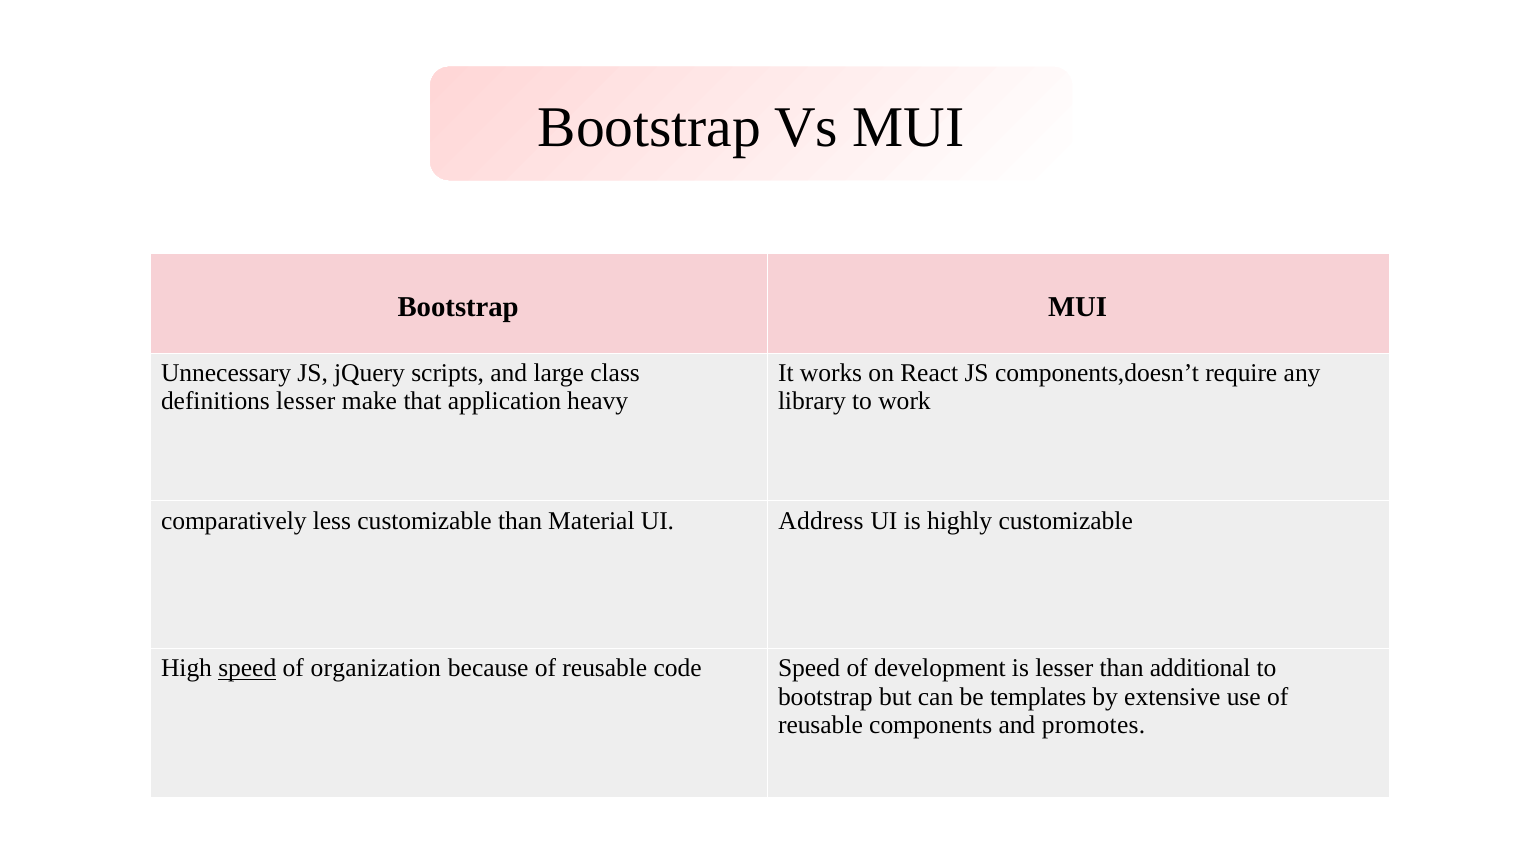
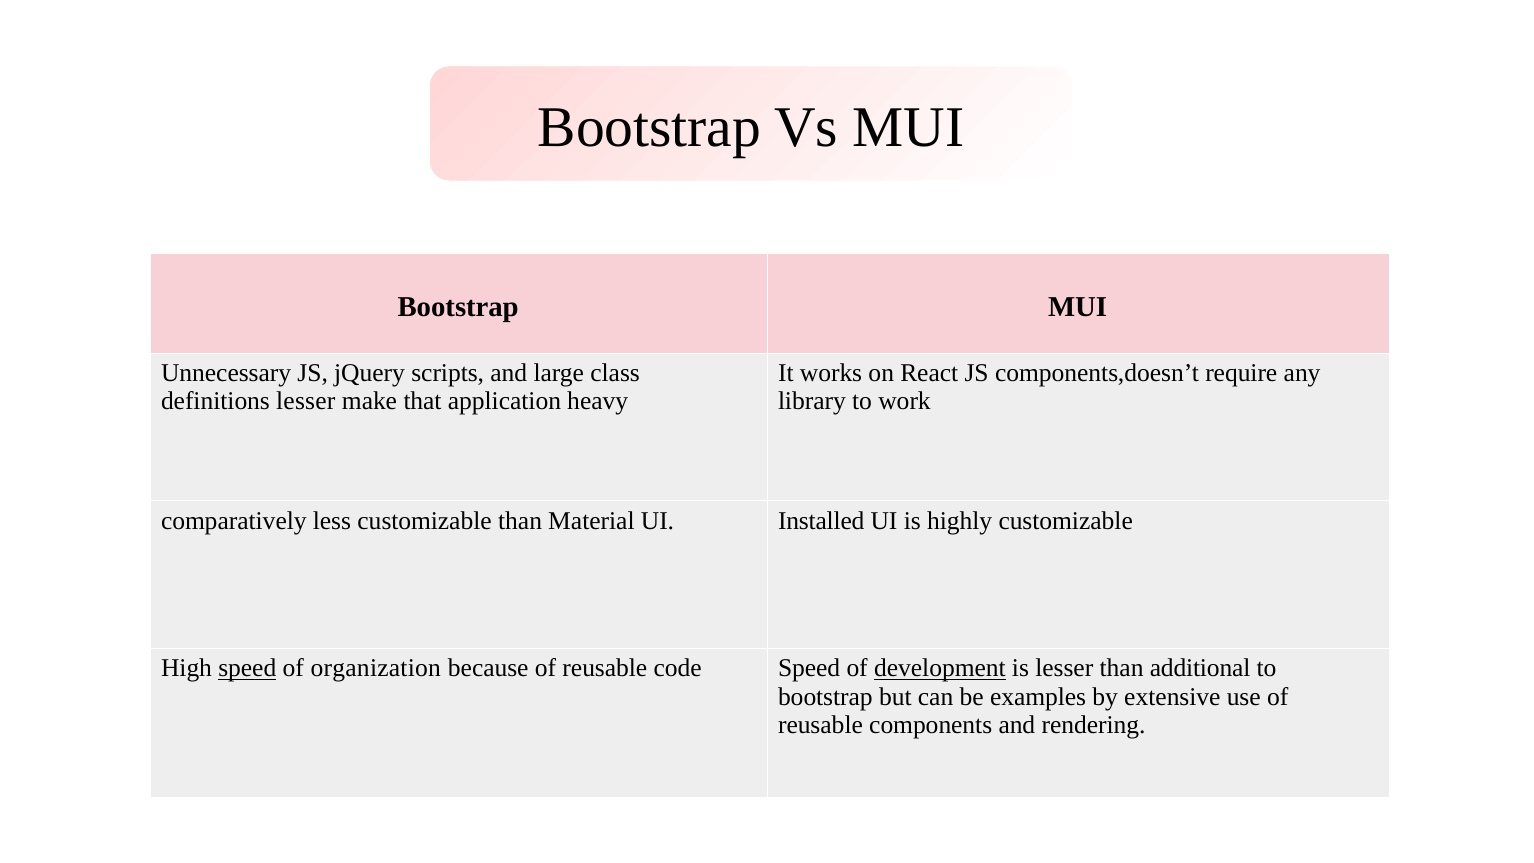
Address: Address -> Installed (821, 521)
development underline: none -> present (940, 668)
templates: templates -> examples (1038, 697)
promotes: promotes -> rendering (1094, 725)
